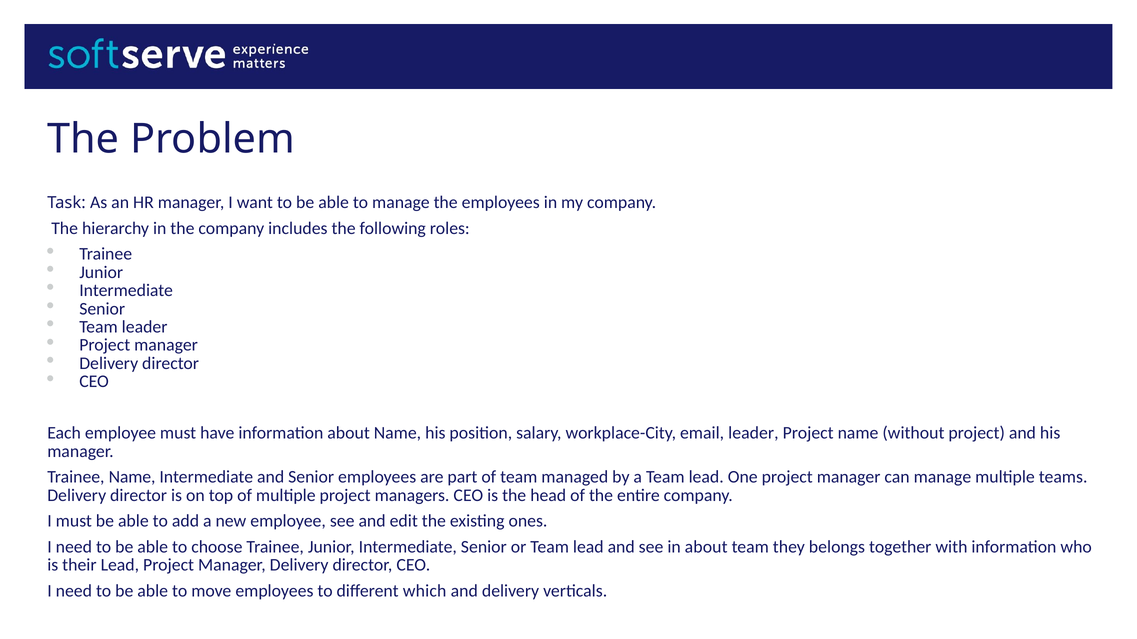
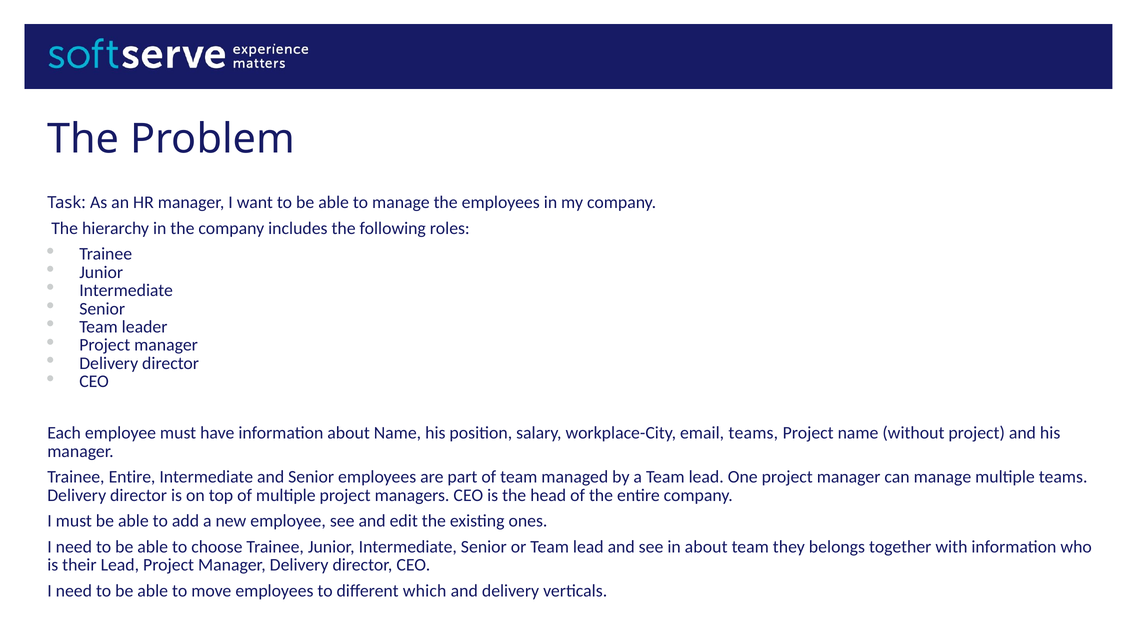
email leader: leader -> teams (753, 433)
Trainee Name: Name -> Entire (132, 477)
